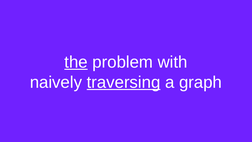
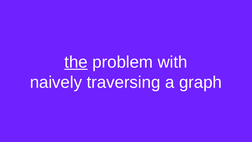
traversing underline: present -> none (124, 82)
